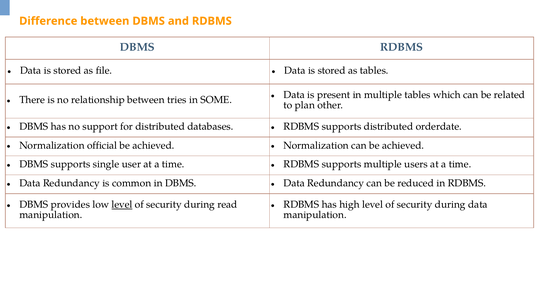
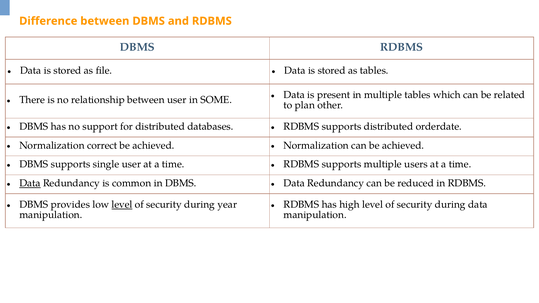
between tries: tries -> user (177, 100)
official: official -> correct (102, 145)
Data underline: none -> present (30, 183)
read: read -> year (227, 205)
